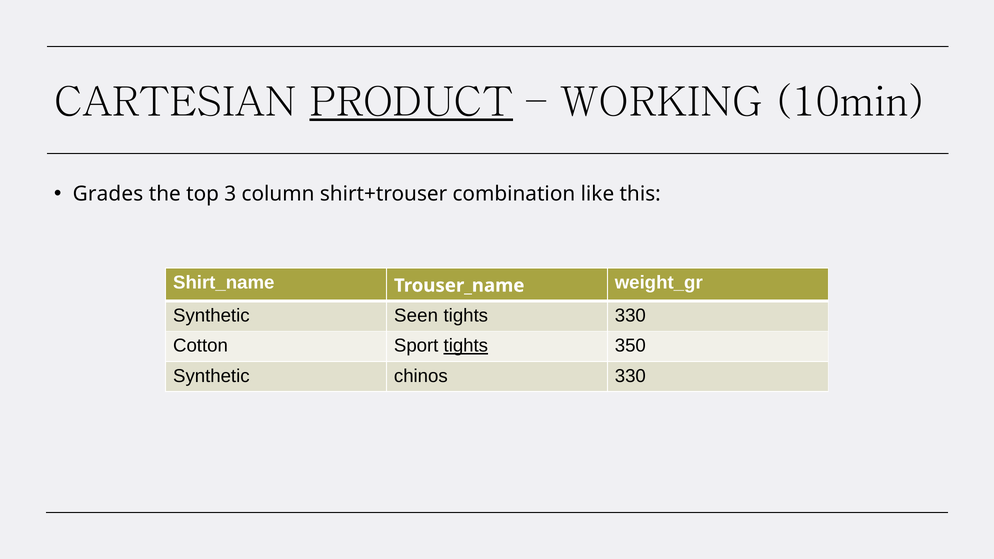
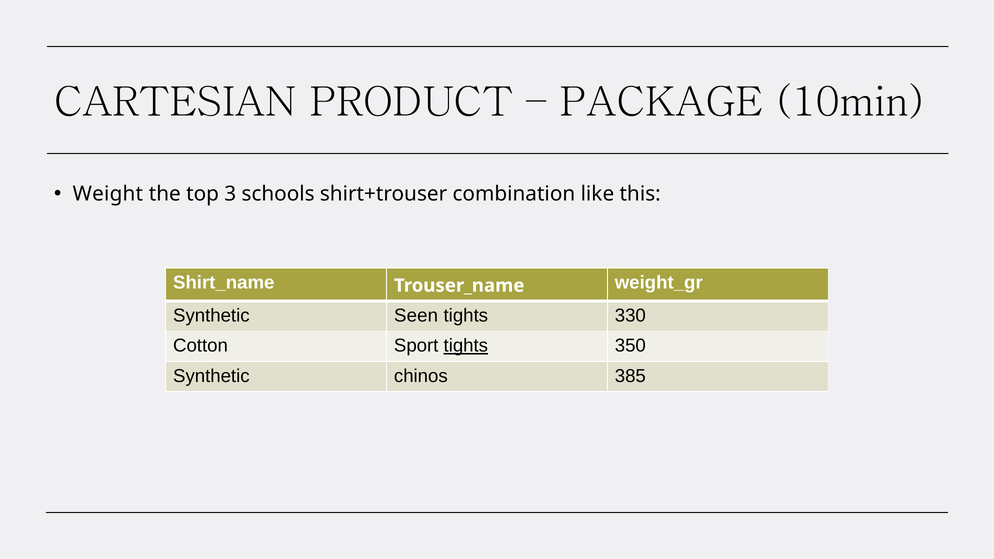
PRODUCT underline: present -> none (411, 102)
WORKING: WORKING -> PACKAGE (661, 102)
Grades: Grades -> Weight (108, 194)
column: column -> schools (278, 194)
chinos 330: 330 -> 385 (630, 376)
